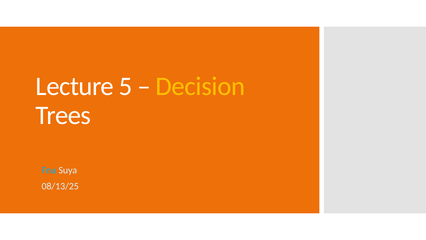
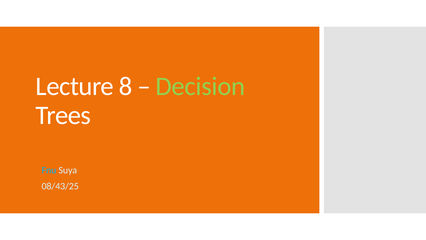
5: 5 -> 8 (126, 86)
Decision colour: yellow -> light green (200, 86)
08/13/25: 08/13/25 -> 08/43/25 (60, 186)
